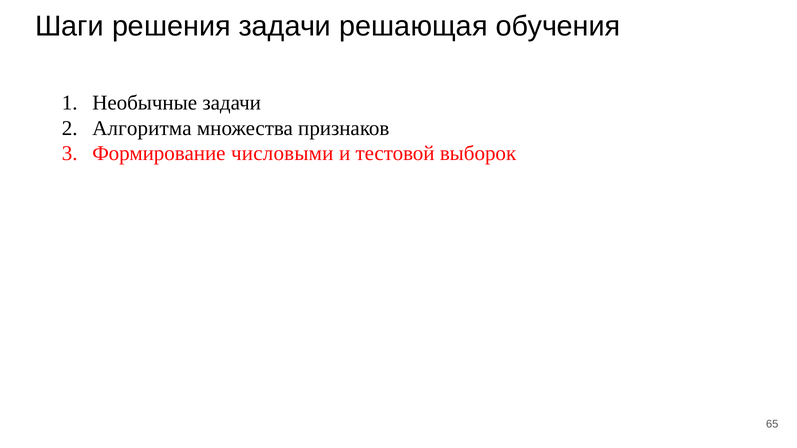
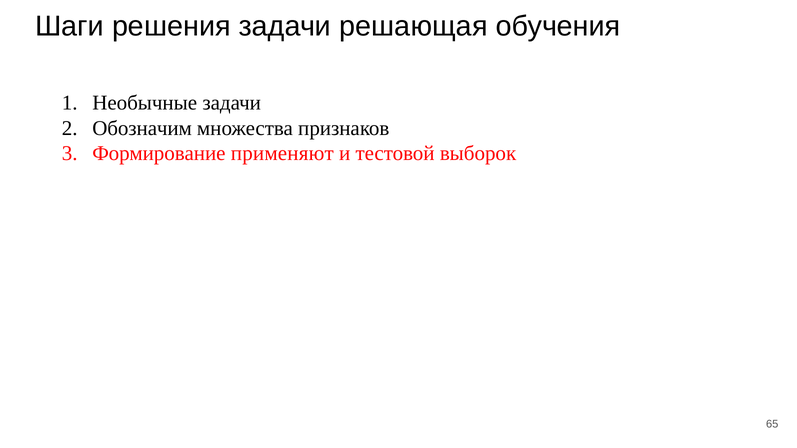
Алгоритма: Алгоритма -> Обозначим (142, 128)
числовыми: числовыми -> применяют (282, 153)
